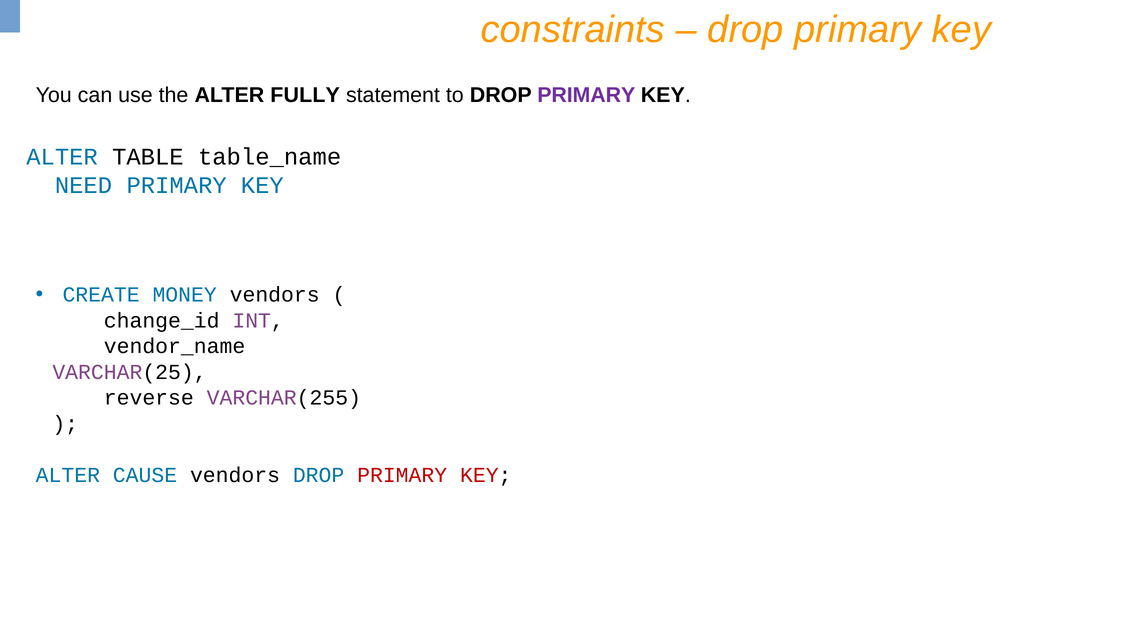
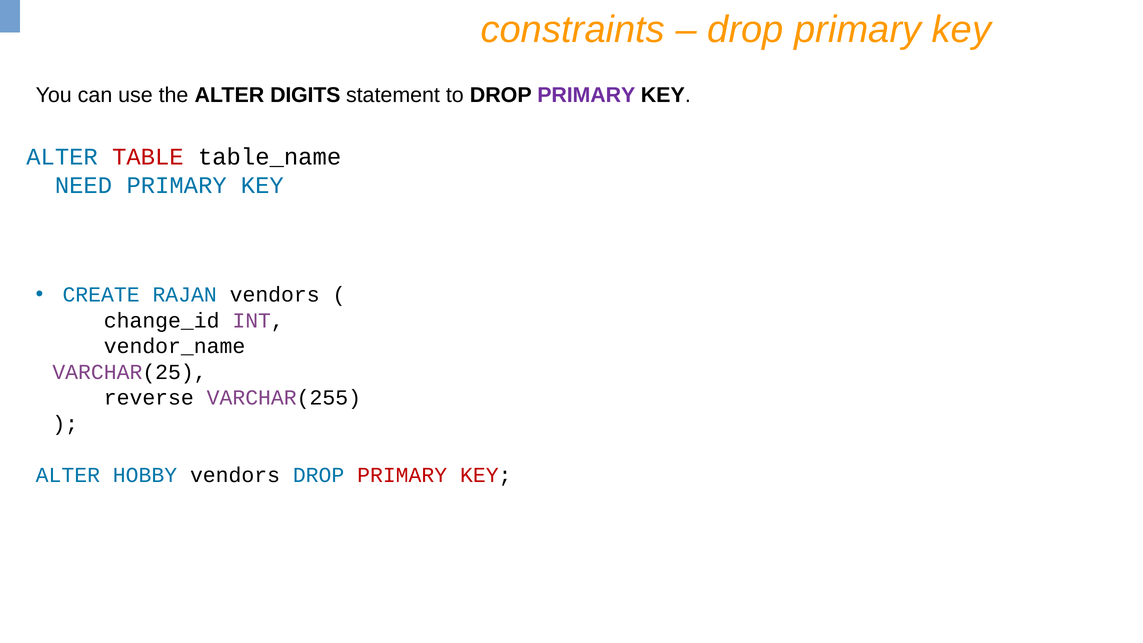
FULLY: FULLY -> DIGITS (305, 95)
TABLE colour: black -> red (148, 157)
MONEY: MONEY -> RAJAN (185, 295)
CAUSE: CAUSE -> HOBBY (145, 475)
